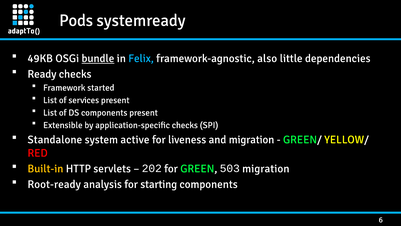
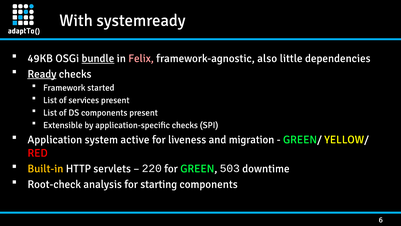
Pods: Pods -> With (76, 20)
Felix colour: light blue -> pink (141, 58)
Ready underline: none -> present (42, 74)
Standalone: Standalone -> Application (55, 139)
202: 202 -> 220 (152, 168)
503 migration: migration -> downtime (266, 168)
Root-ready: Root-ready -> Root-check (54, 184)
